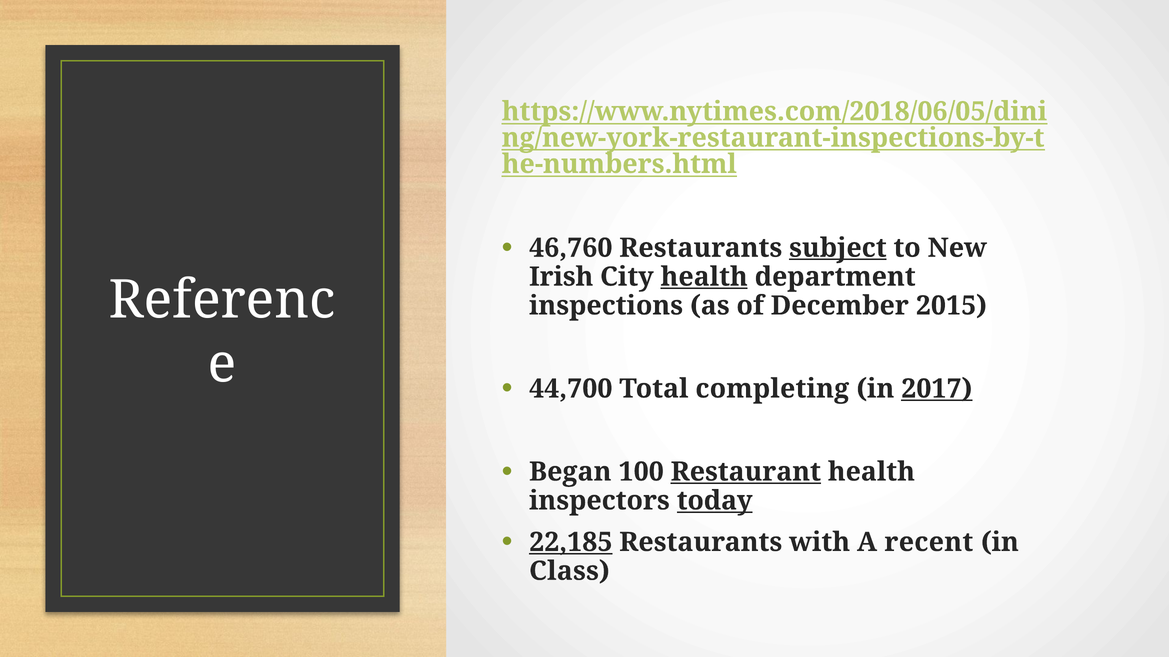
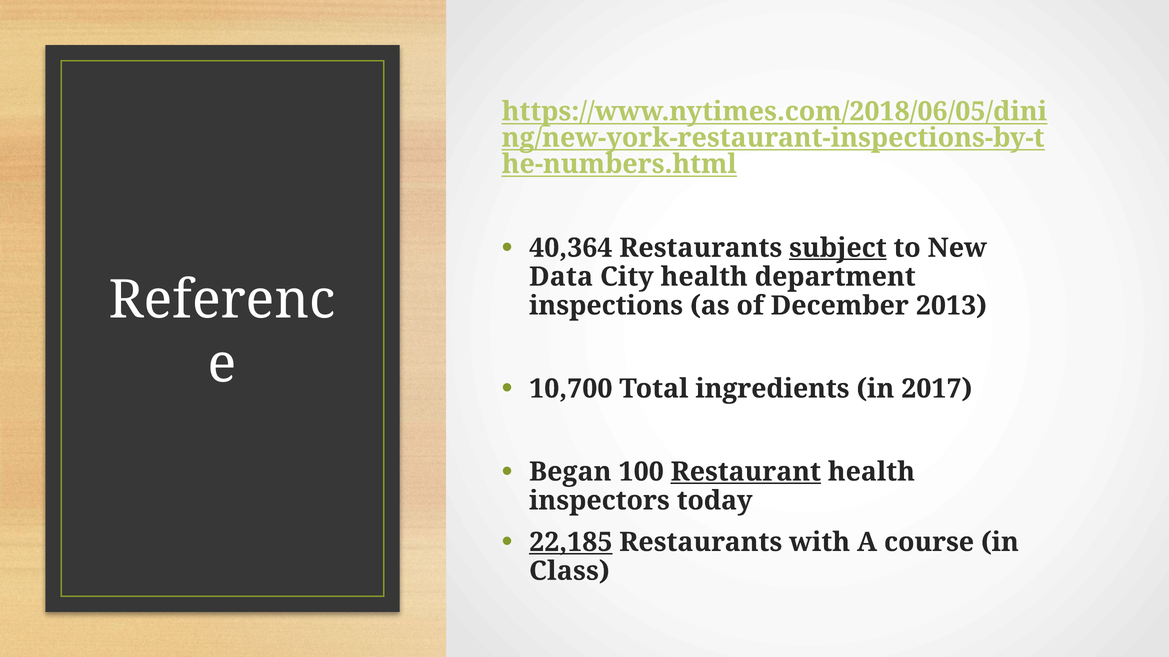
46,760: 46,760 -> 40,364 (571, 248)
Irish: Irish -> Data (561, 277)
health underline: present -> none (704, 277)
2015: 2015 -> 2013 (951, 306)
44,700: 44,700 -> 10,700 (571, 389)
completing: completing -> ingredients (772, 389)
2017 underline: present -> none (937, 389)
today underline: present -> none (715, 501)
recent: recent -> course (929, 543)
